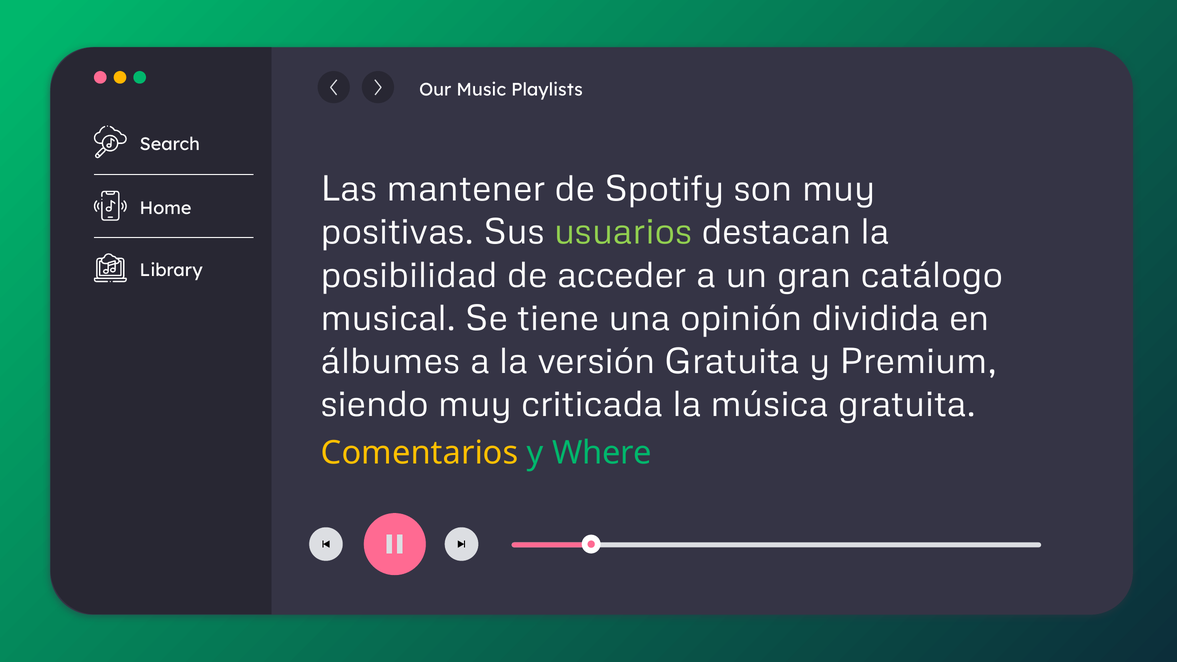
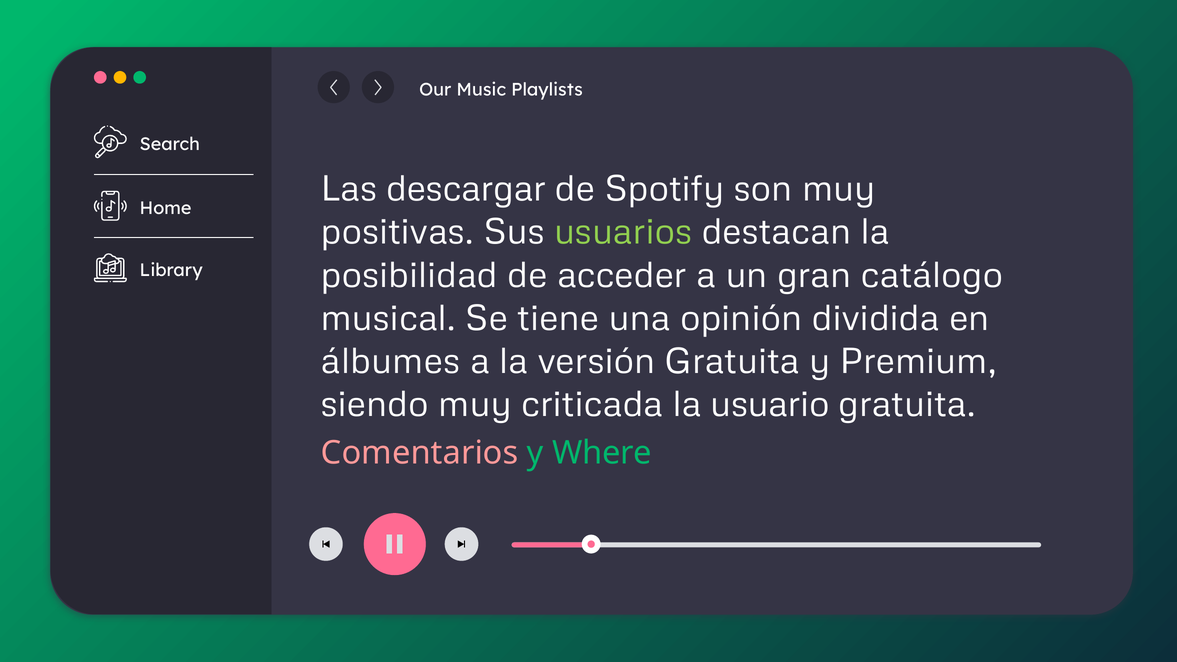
mantener: mantener -> descargar (466, 189)
música: música -> usuario (770, 405)
Comentarios colour: yellow -> pink (420, 453)
